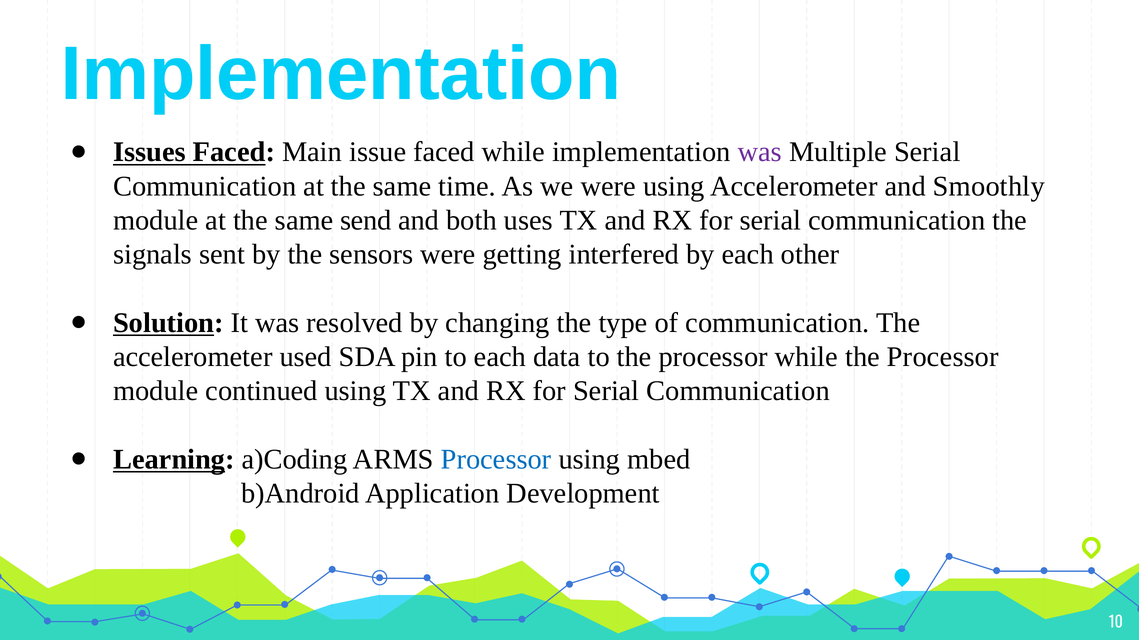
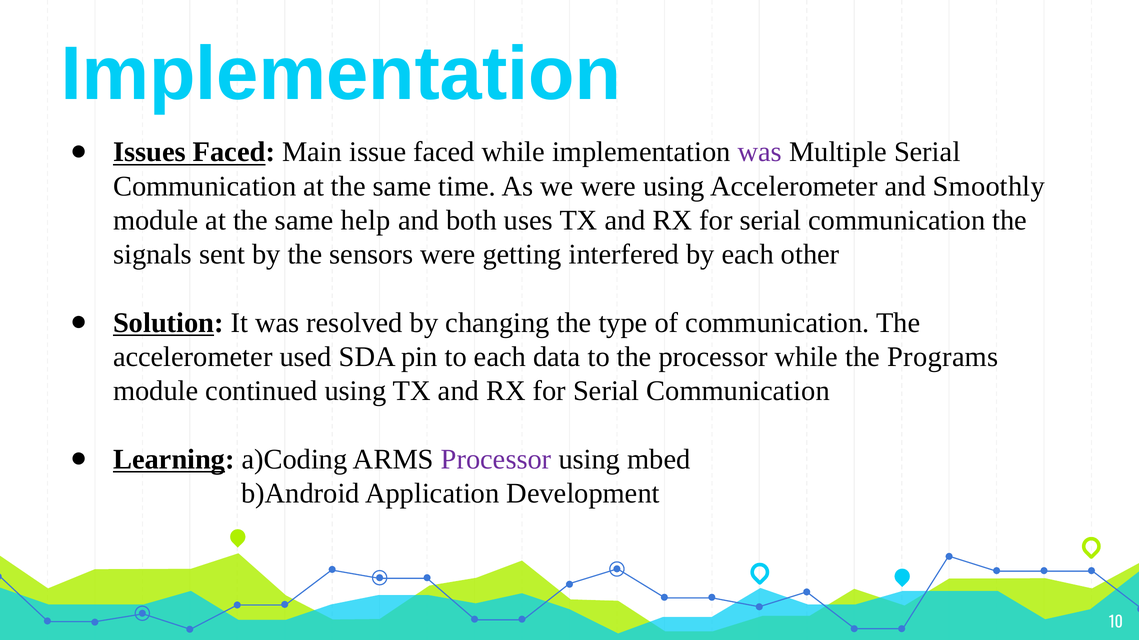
send: send -> help (366, 221)
while the Processor: Processor -> Programs (943, 357)
Processor colour: blue -> purple (496, 460)
